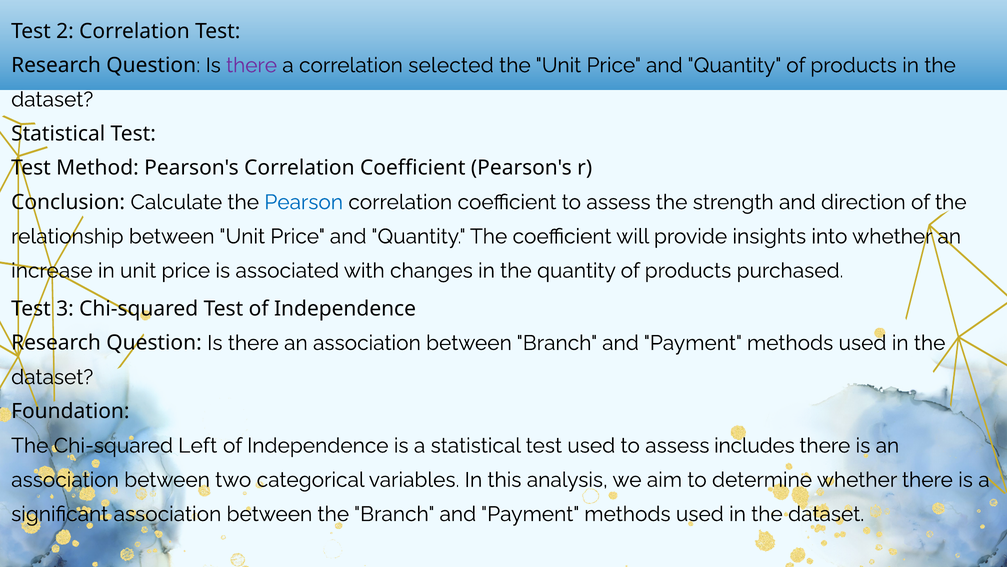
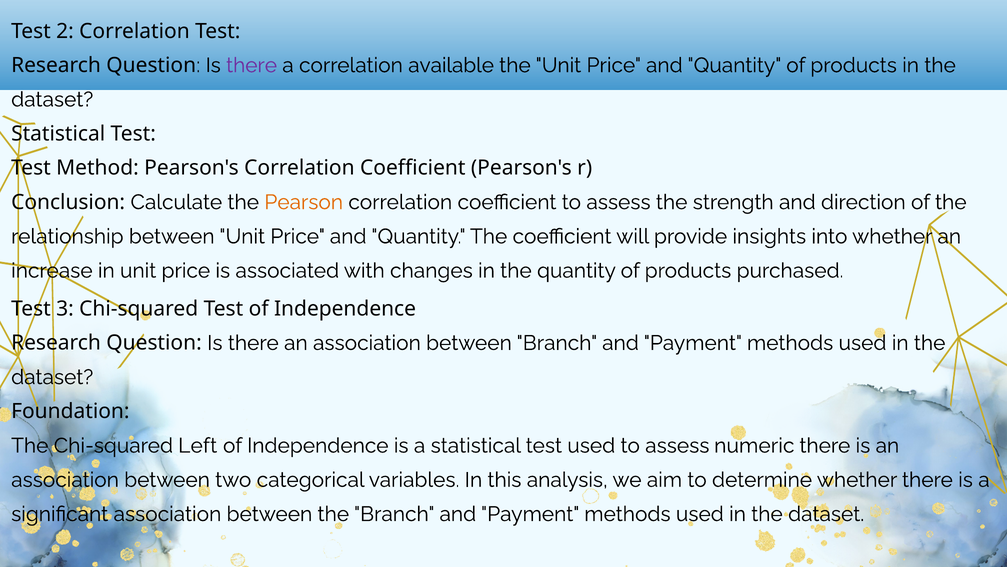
selected: selected -> available (451, 65)
Pearson colour: blue -> orange (304, 202)
includes: includes -> numeric (754, 445)
